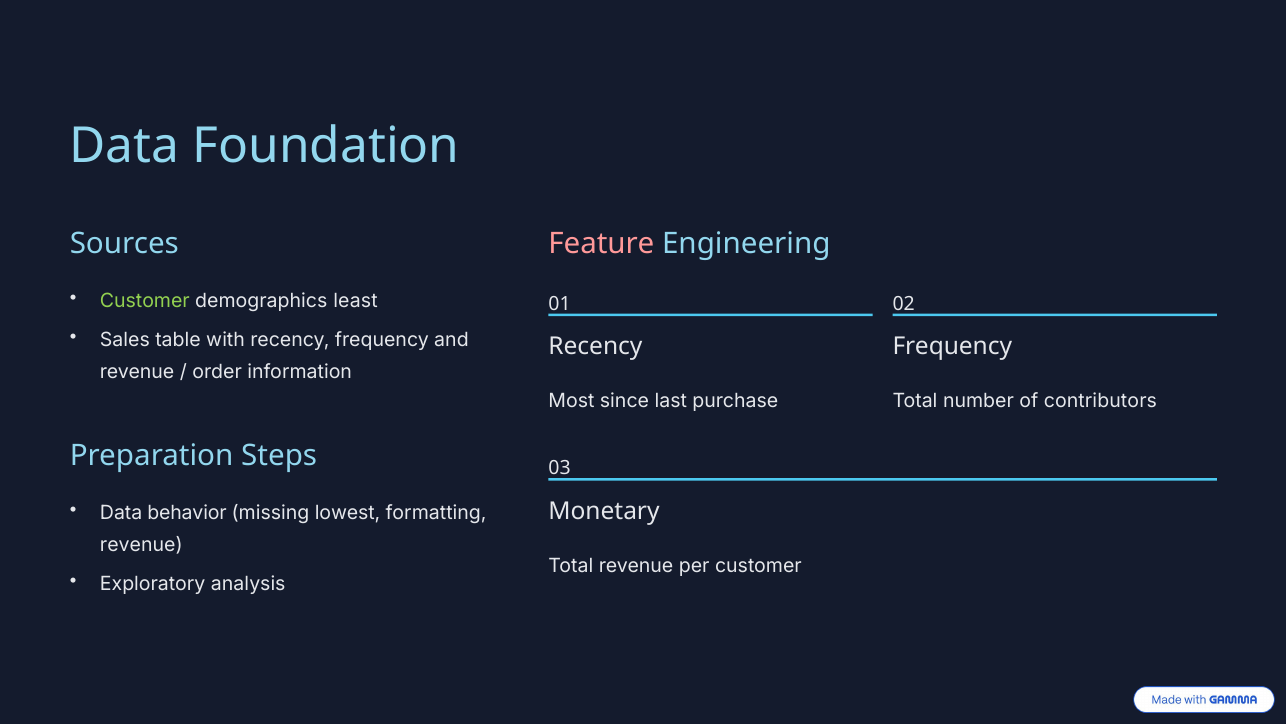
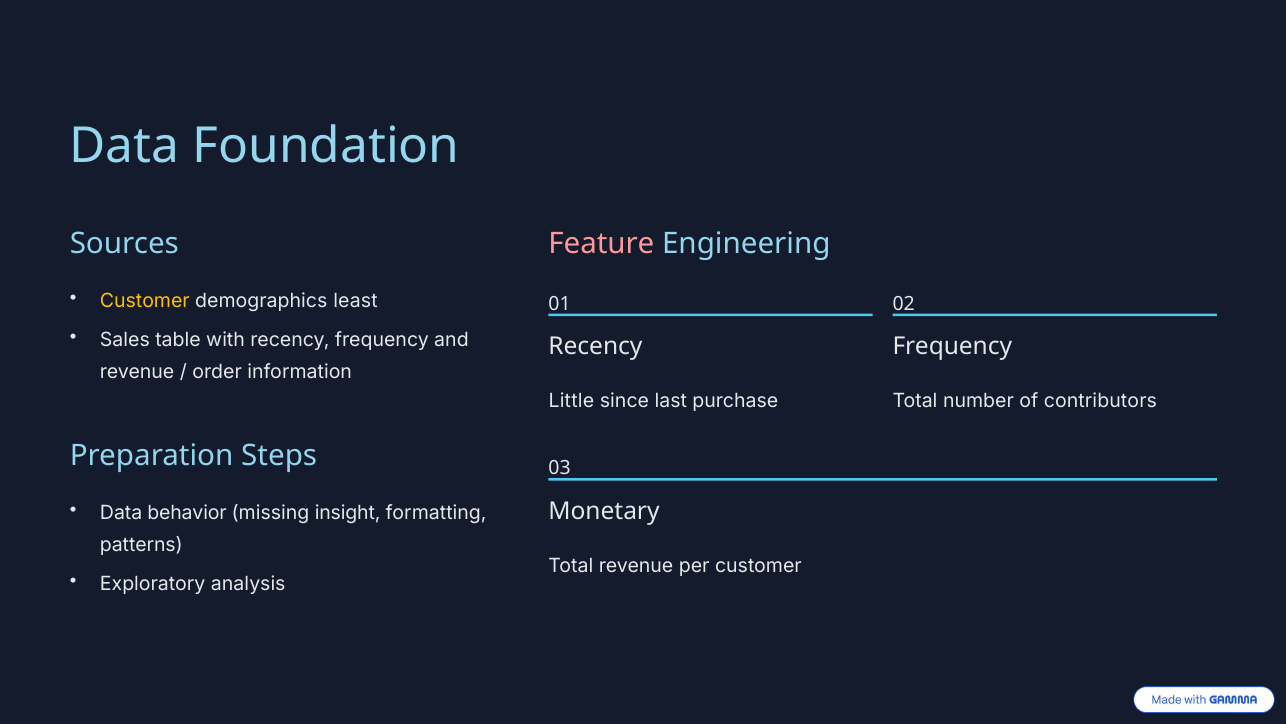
Customer colour: light green -> yellow (145, 301)
Most: Most -> Little (571, 401)
lowest: lowest -> insight (348, 513)
revenue: revenue -> patterns (141, 545)
